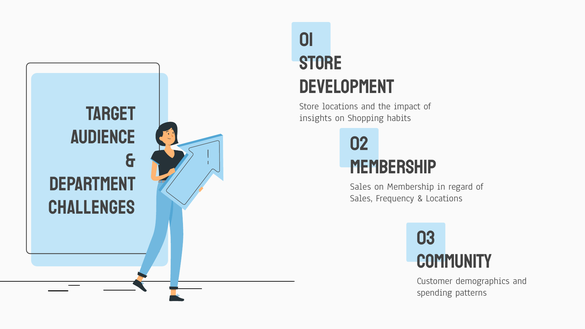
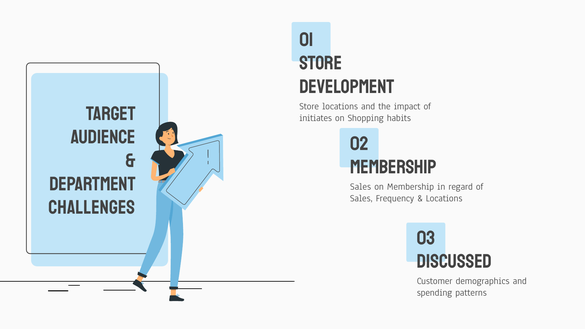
insights: insights -> initiates (316, 118)
community: community -> discussed (454, 262)
